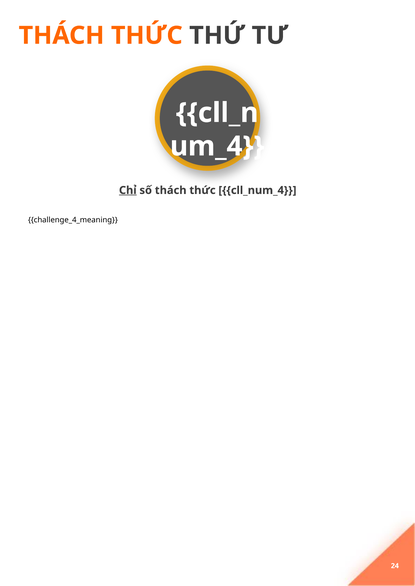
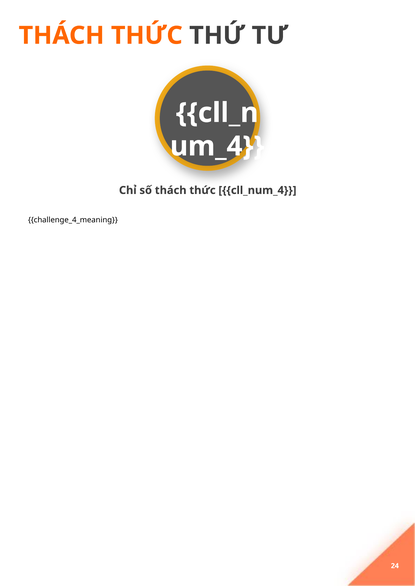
Chỉ underline: present -> none (128, 190)
